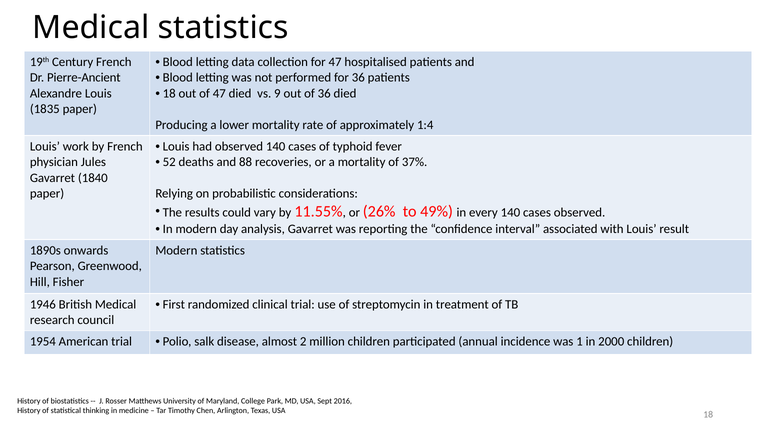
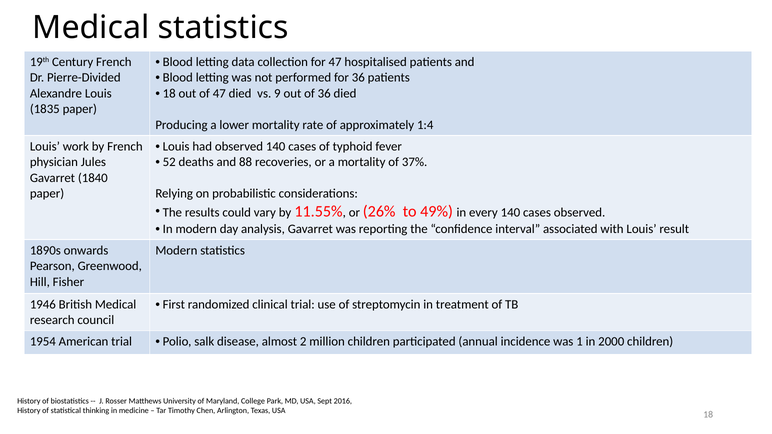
Pierre-Ancient: Pierre-Ancient -> Pierre-Divided (84, 78)
